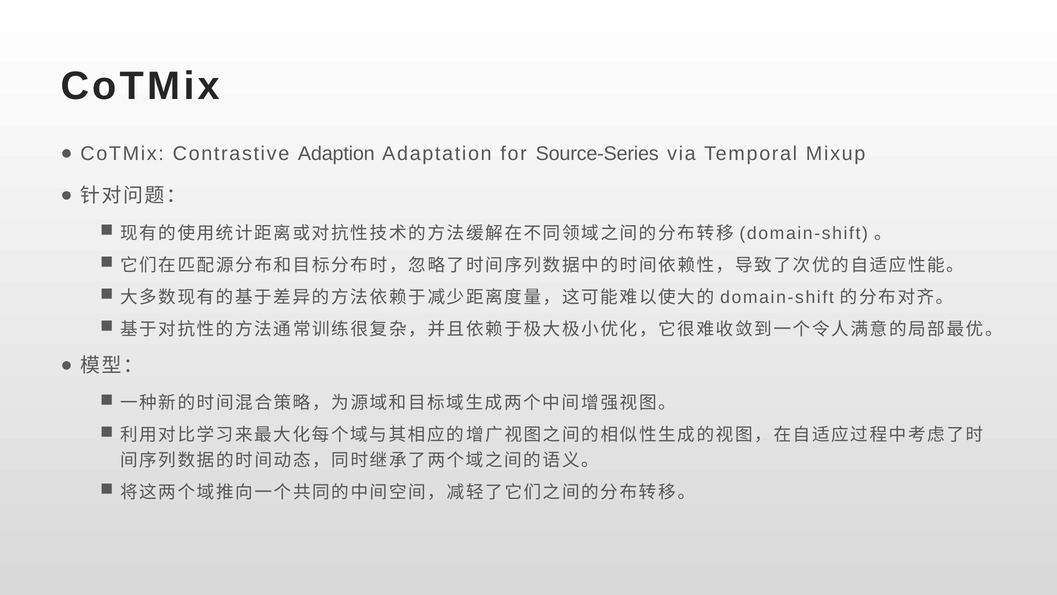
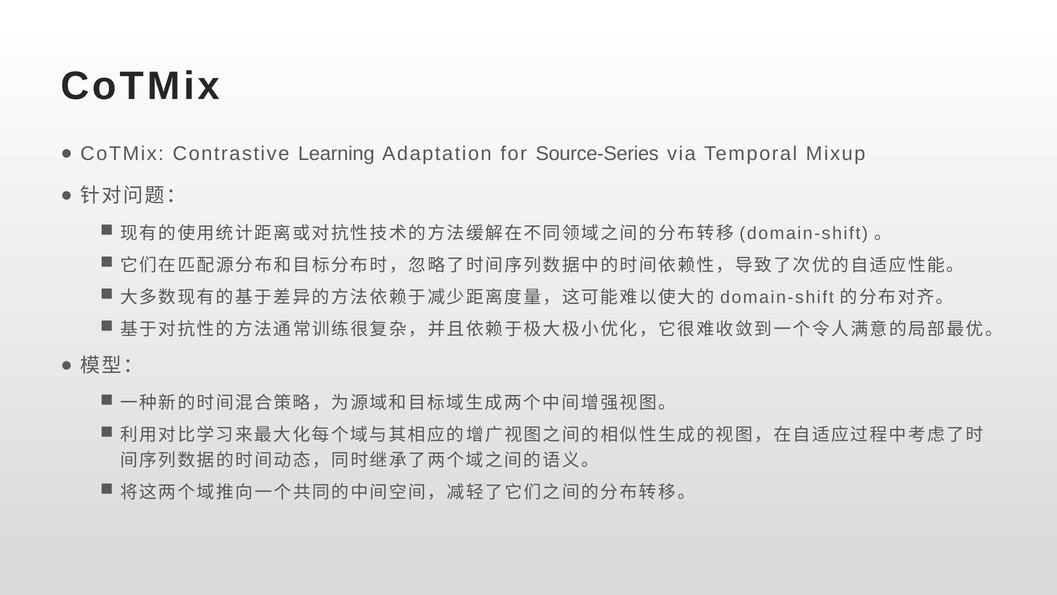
Adaption: Adaption -> Learning (336, 154)
